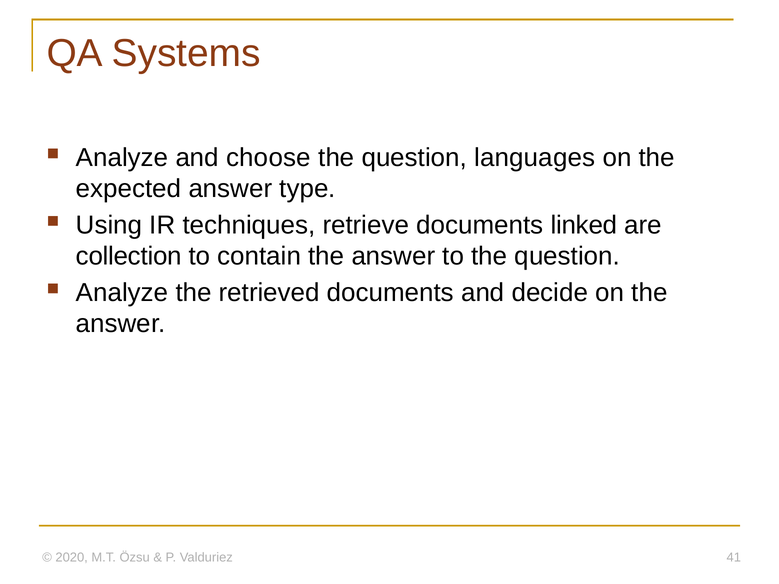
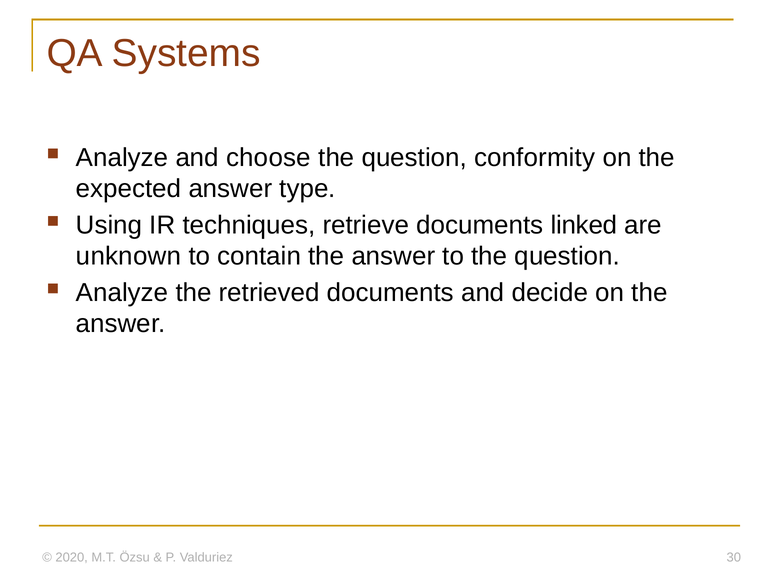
languages: languages -> conformity (535, 158)
collection: collection -> unknown (129, 256)
41: 41 -> 30 (734, 558)
